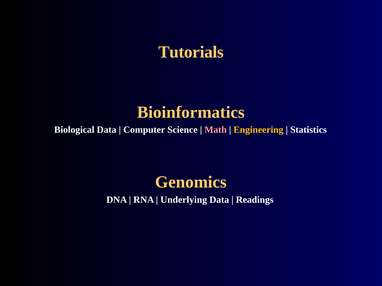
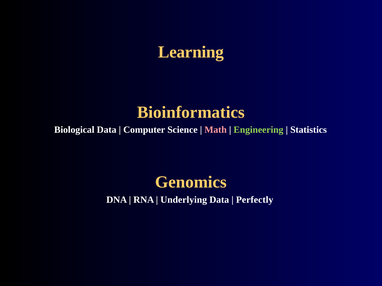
Tutorials: Tutorials -> Learning (191, 52)
Engineering colour: yellow -> light green (258, 130)
Readings: Readings -> Perfectly (255, 200)
